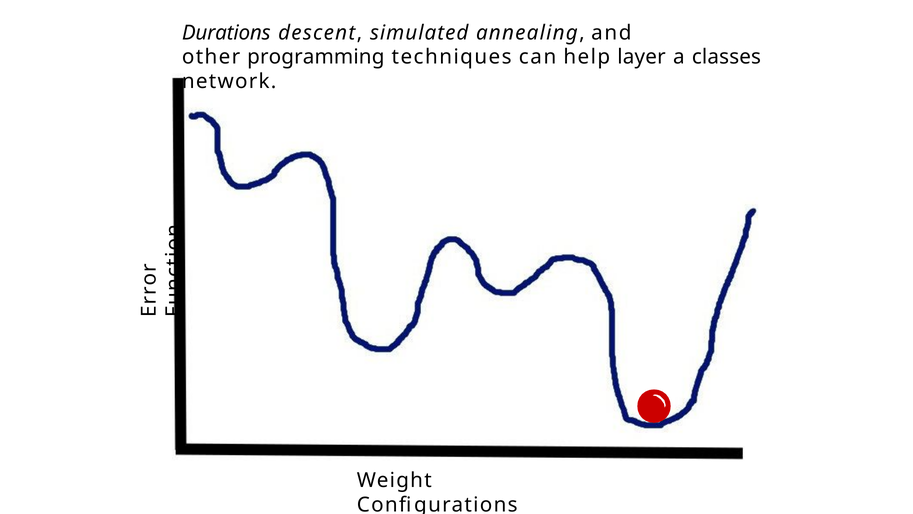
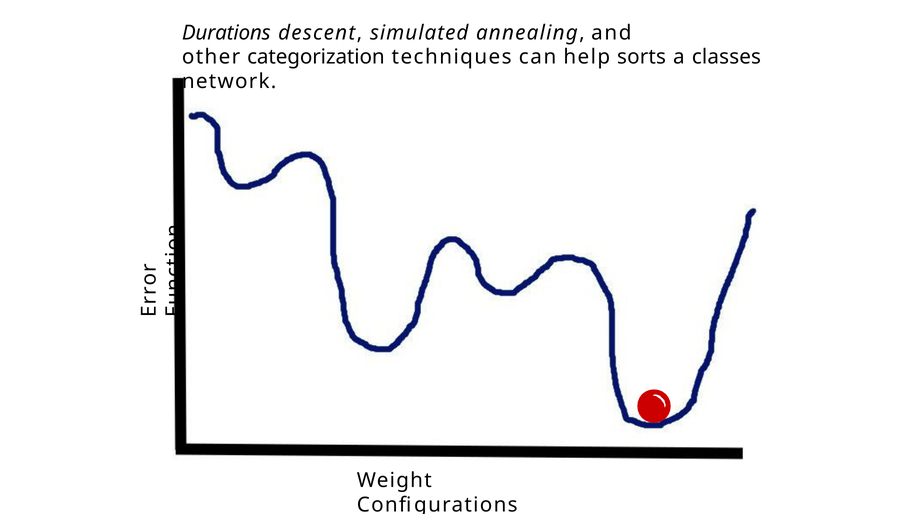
programming: programming -> categorization (316, 57)
layer: layer -> sorts (642, 57)
